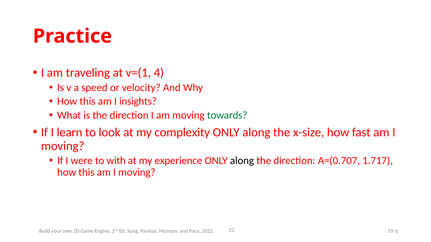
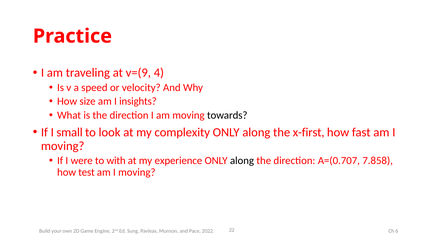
v=(1: v=(1 -> v=(9 (138, 73)
this: this -> size (88, 102)
towards colour: green -> black (227, 115)
learn: learn -> small (70, 133)
x-size: x-size -> x-first (309, 133)
1.717: 1.717 -> 7.858 (378, 161)
this: this -> test (87, 173)
